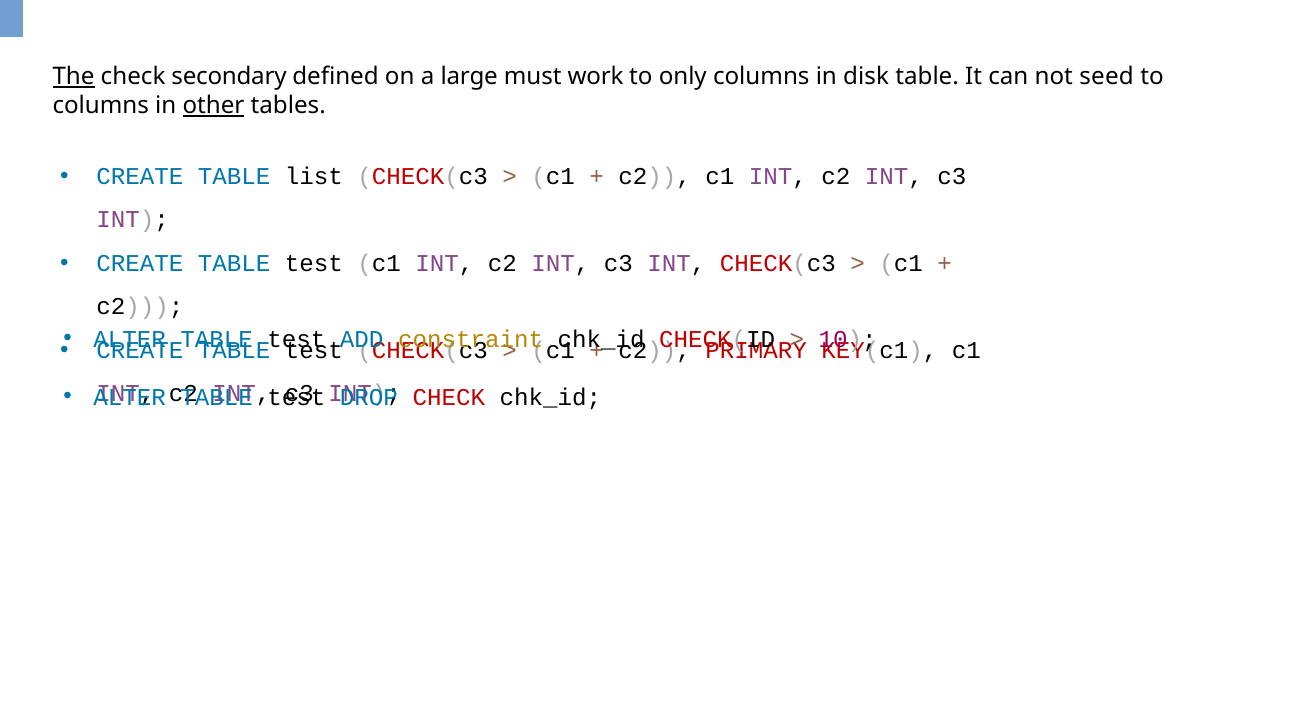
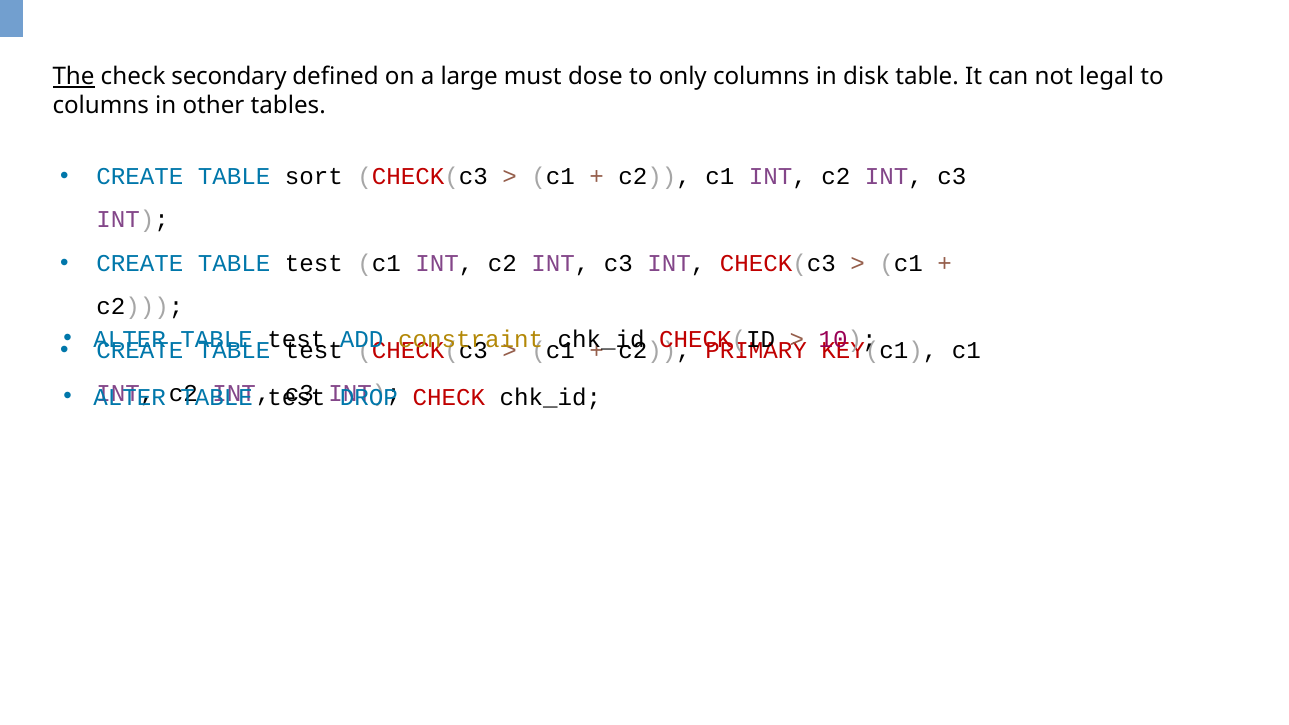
work: work -> dose (595, 77)
seed: seed -> legal (1107, 77)
other underline: present -> none (213, 106)
list: list -> sort (314, 177)
